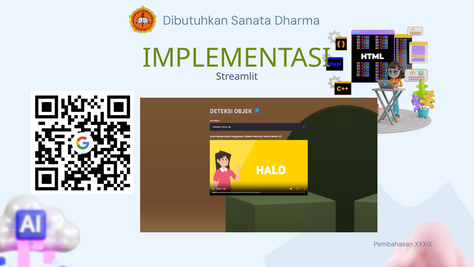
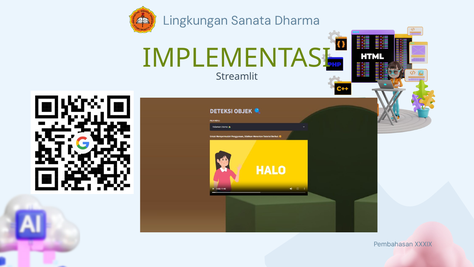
Dibutuhkan: Dibutuhkan -> Lingkungan (195, 21)
